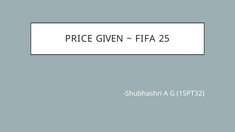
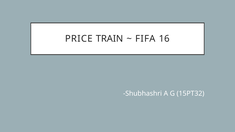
GIVEN: GIVEN -> TRAIN (110, 39)
25: 25 -> 16 (164, 39)
